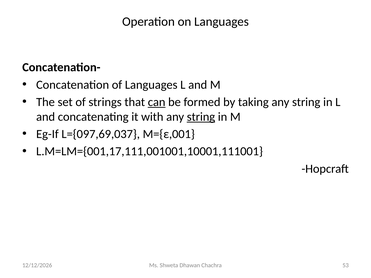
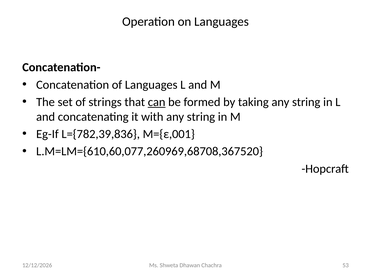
string underline: present -> none (201, 117)
L={097,69,037: L={097,69,037 -> L={782,39,836 (101, 134)
L.M=LM={001,17,111,001001,10001,111001: L.M=LM={001,17,111,001001,10001,111001 -> L.M=LM={610,60,077,260969,68708,367520 (150, 152)
